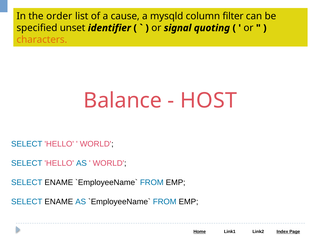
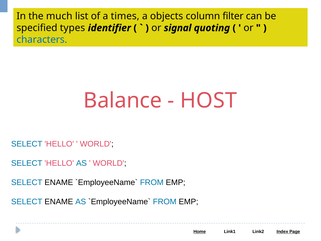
order: order -> much (59, 16)
cause: cause -> times (125, 16)
mysqld: mysqld -> objects (167, 16)
unset: unset -> types (72, 28)
characters colour: orange -> blue (42, 40)
